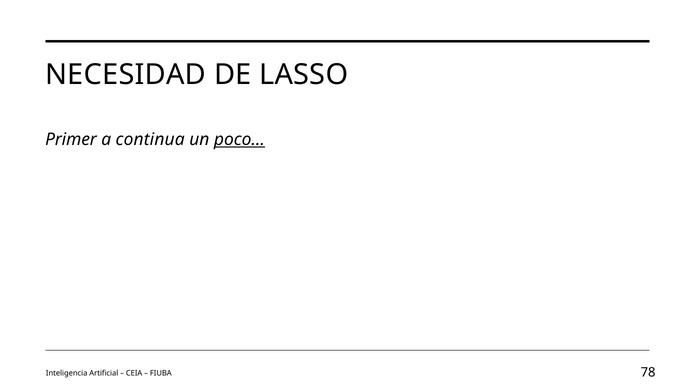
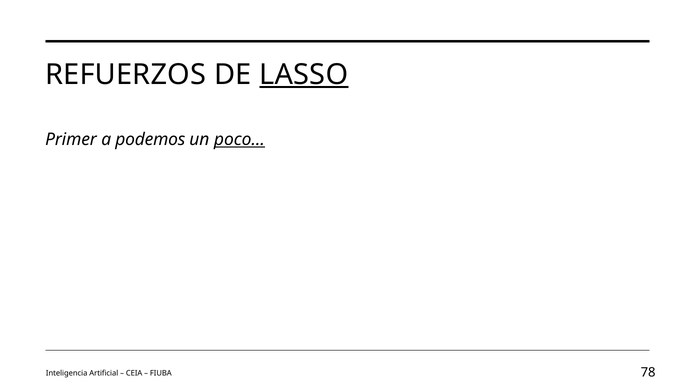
NECESIDAD: NECESIDAD -> REFUERZOS (126, 75)
LASSO underline: none -> present (304, 75)
continua: continua -> podemos (150, 140)
